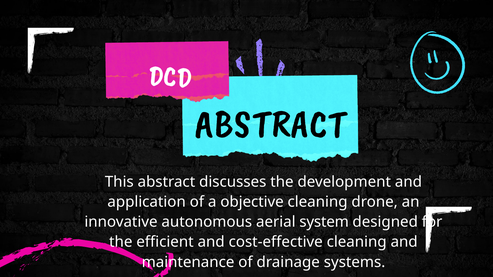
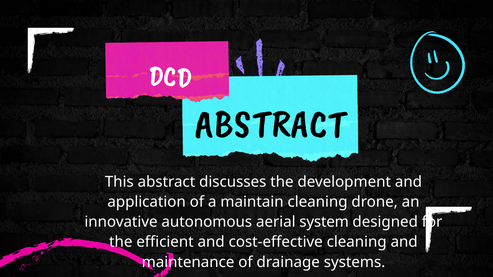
objective: objective -> maintain (252, 202)
